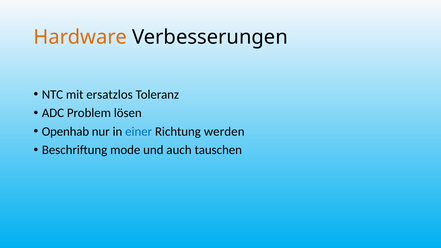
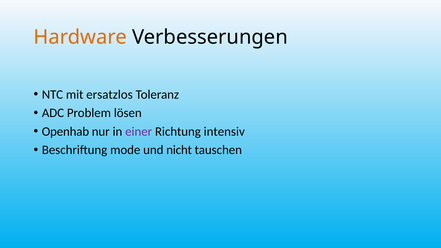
einer colour: blue -> purple (139, 132)
werden: werden -> intensiv (224, 132)
auch: auch -> nicht (179, 150)
